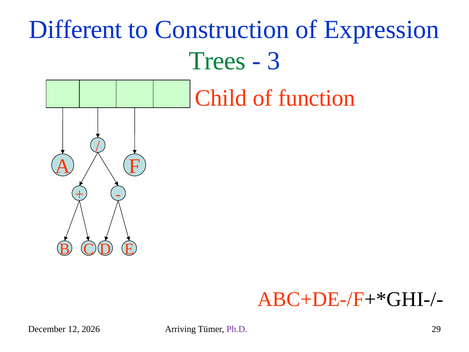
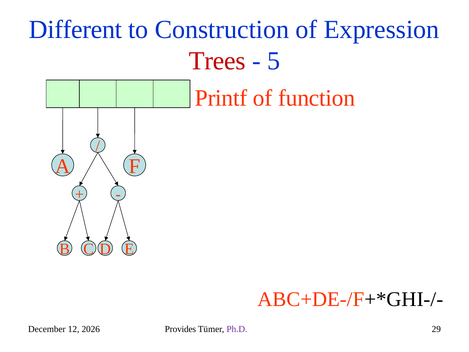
Trees colour: green -> red (217, 61)
3: 3 -> 5 (274, 61)
Child: Child -> Printf (221, 98)
Arriving: Arriving -> Provides (180, 329)
